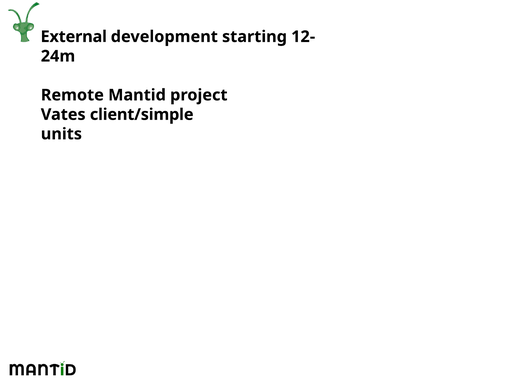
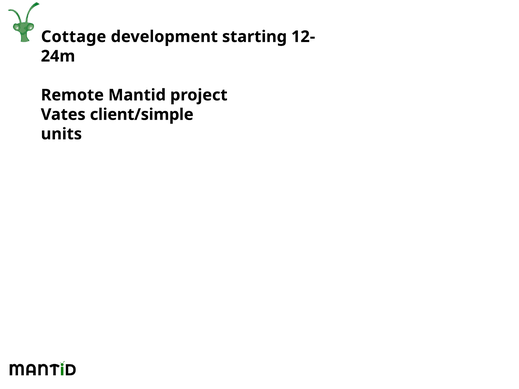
External: External -> Cottage (74, 37)
